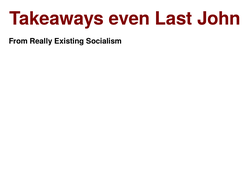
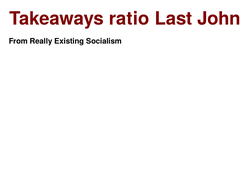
even: even -> ratio (129, 19)
